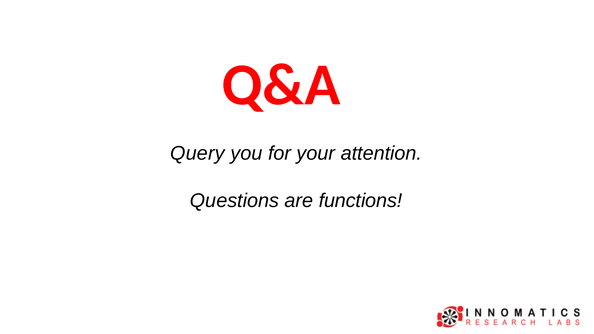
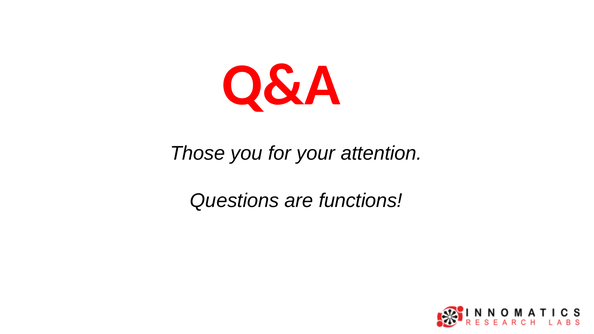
Query: Query -> Those (198, 153)
